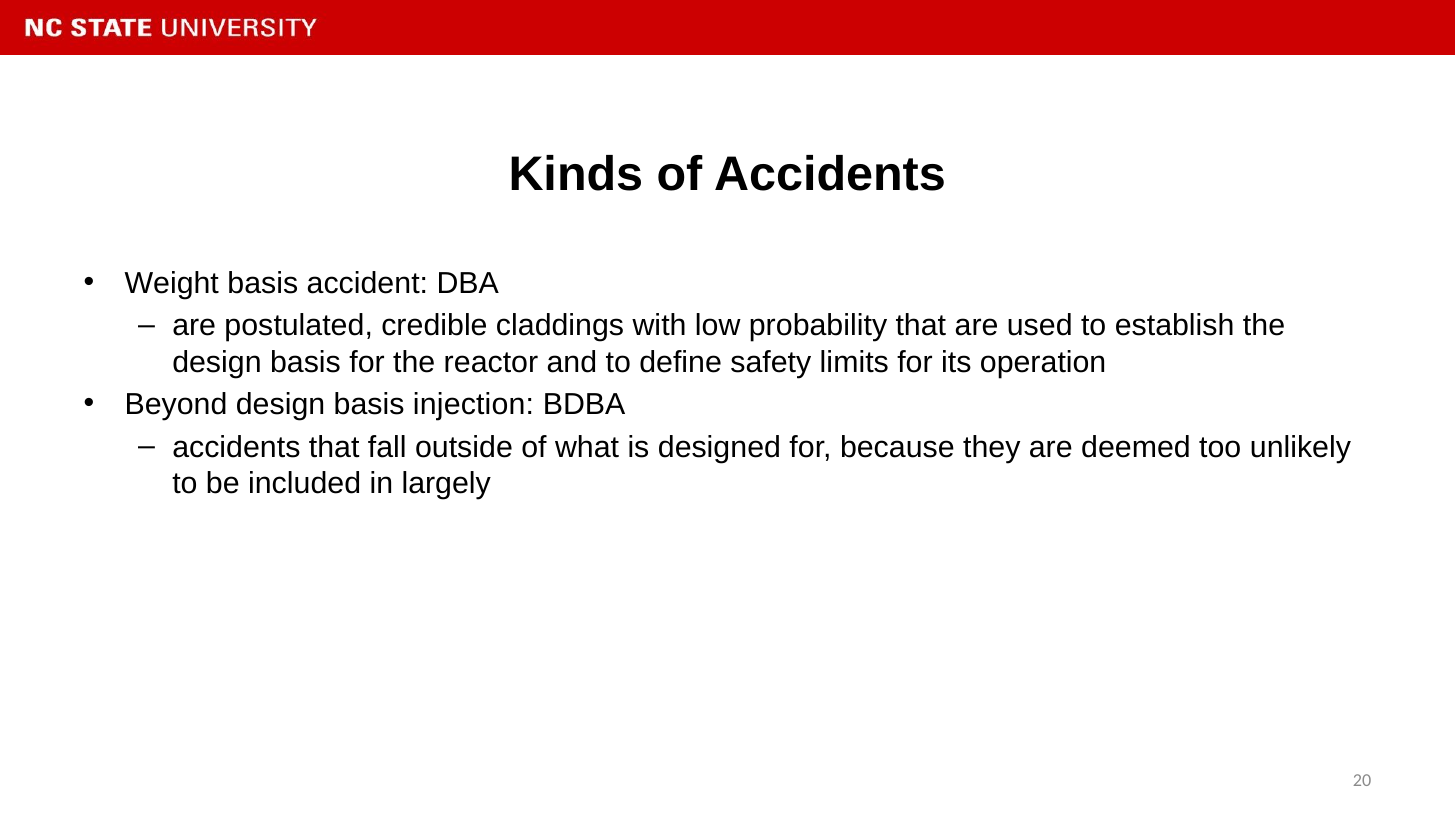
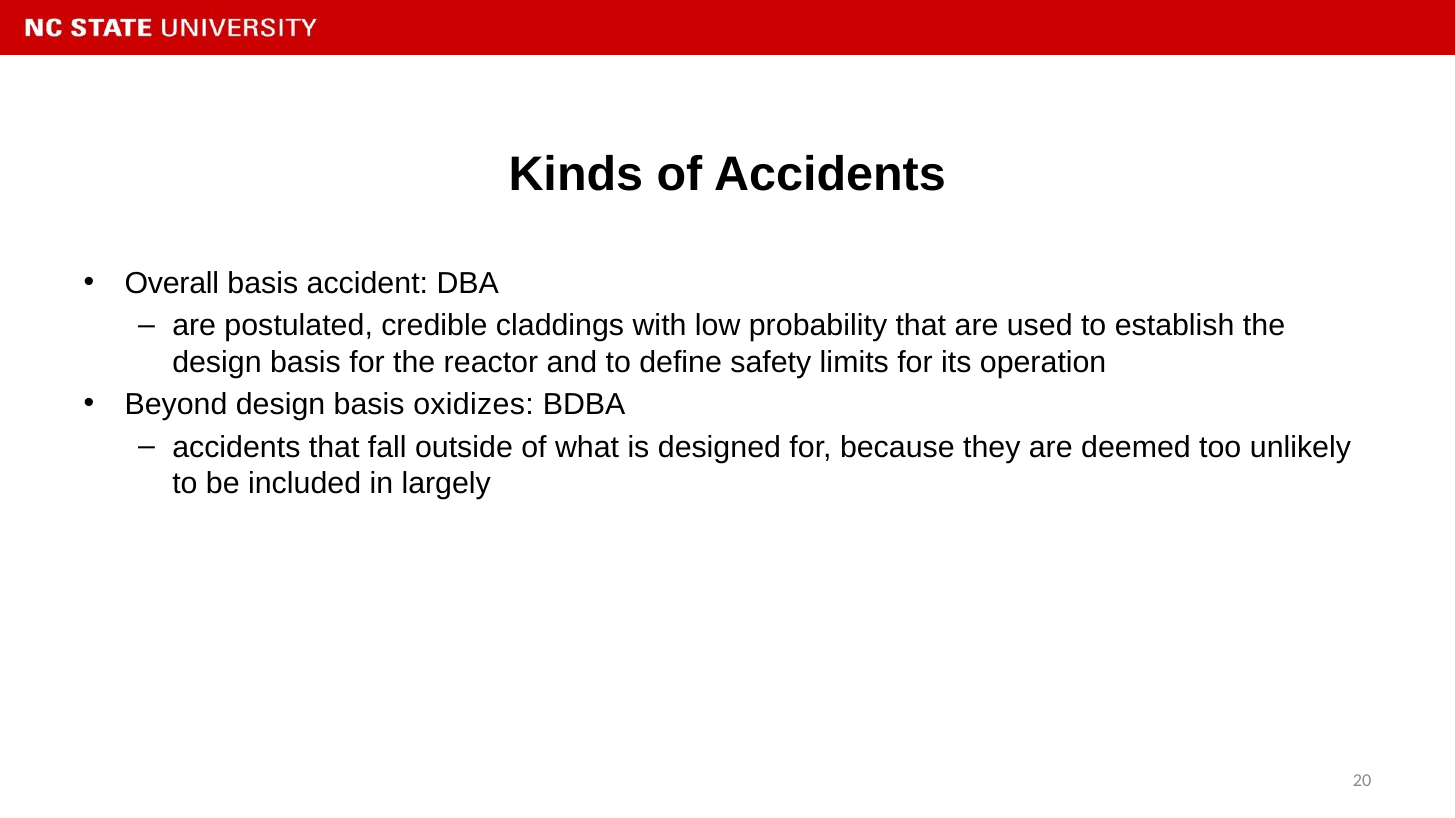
Weight: Weight -> Overall (172, 284)
injection: injection -> oxidizes (473, 405)
